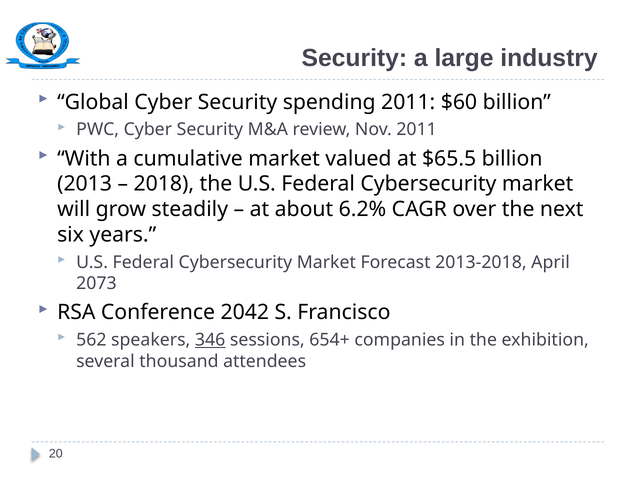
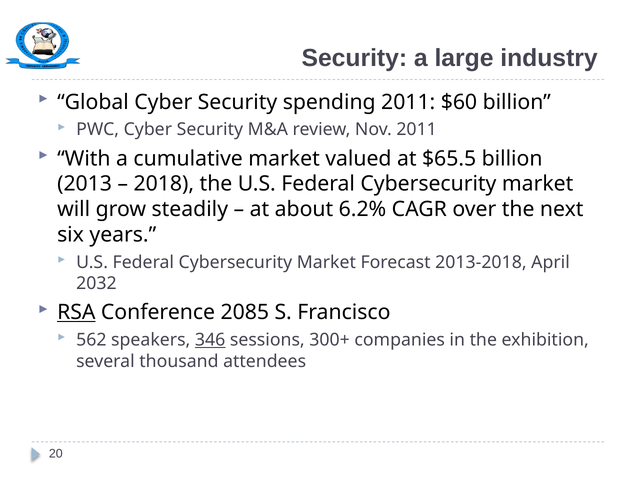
2073: 2073 -> 2032 (96, 284)
RSA underline: none -> present (76, 312)
2042: 2042 -> 2085 (245, 312)
654+: 654+ -> 300+ (330, 340)
